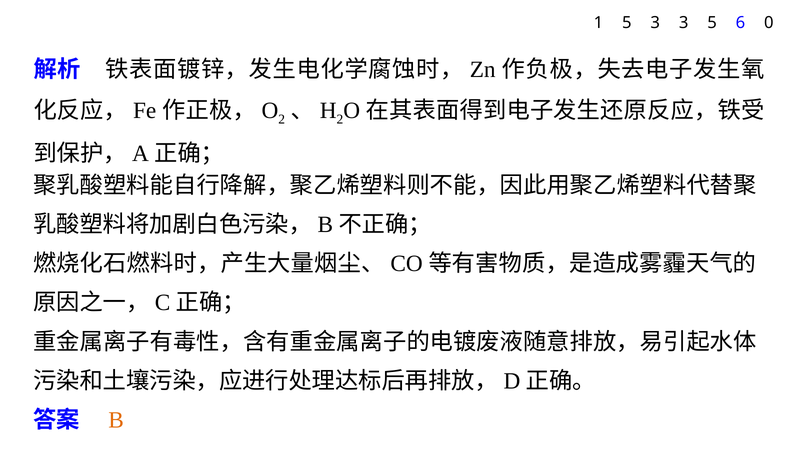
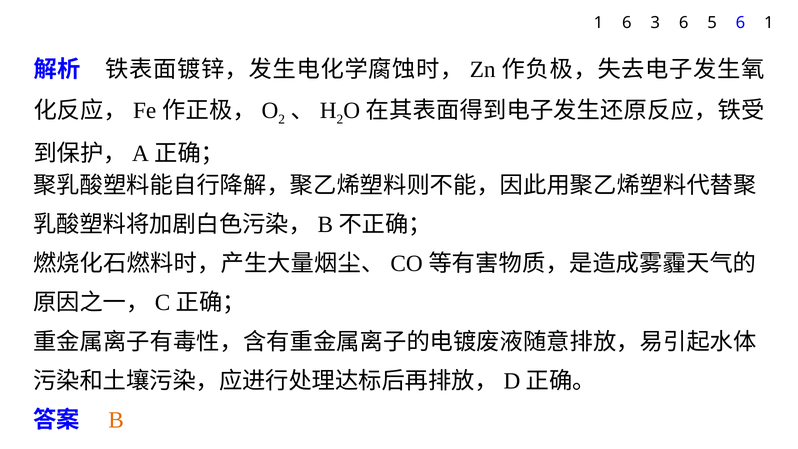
1 5: 5 -> 6 (627, 23)
3 3: 3 -> 6 (684, 23)
6 0: 0 -> 1 (769, 23)
